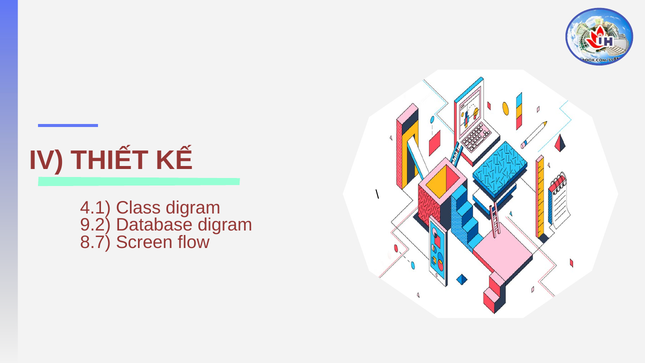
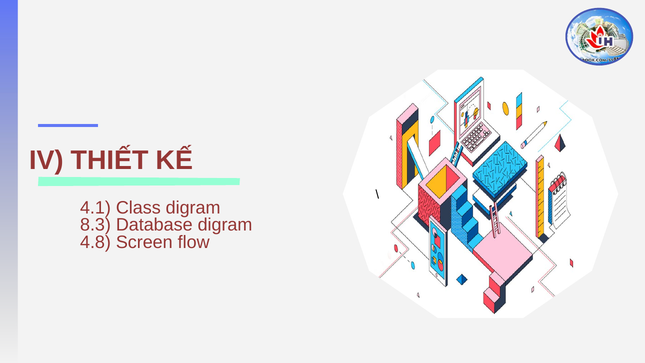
9.2: 9.2 -> 8.3 (95, 225)
8.7: 8.7 -> 4.8 (95, 242)
